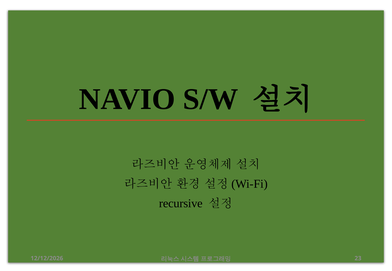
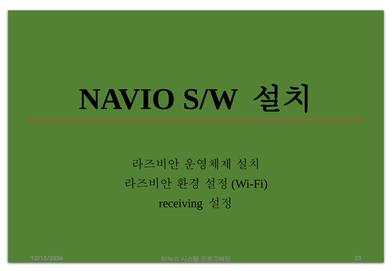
recursive: recursive -> receiving (181, 204)
